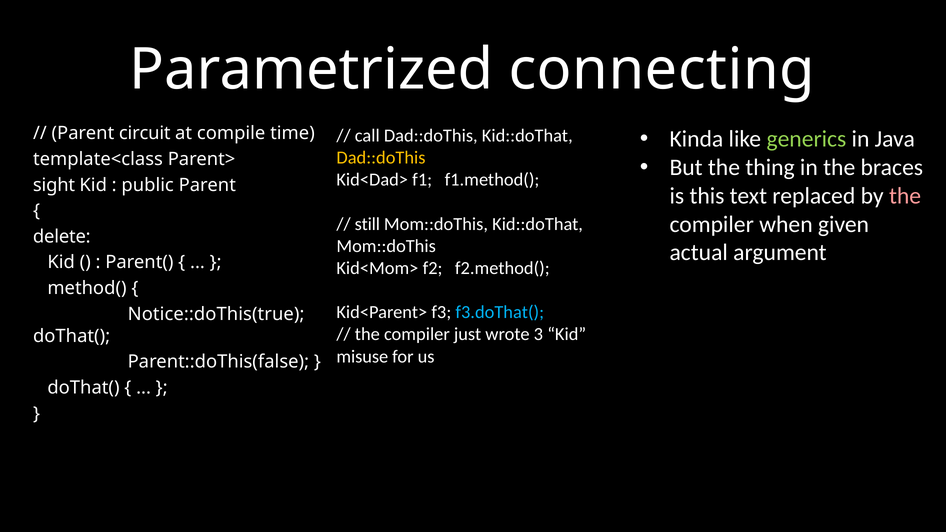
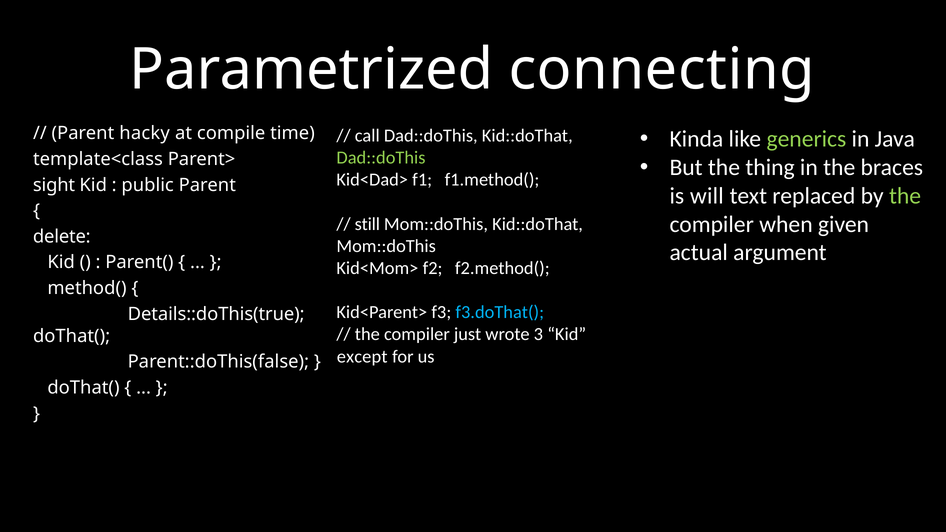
circuit: circuit -> hacky (145, 133)
Dad::doThis colour: yellow -> light green (381, 158)
this: this -> will (707, 196)
the colour: pink -> light green (905, 196)
Notice::doThis(true: Notice::doThis(true -> Details::doThis(true (216, 314)
misuse: misuse -> except (362, 357)
